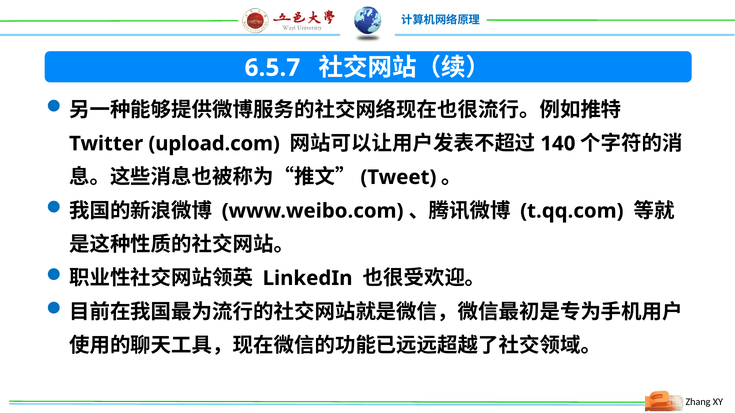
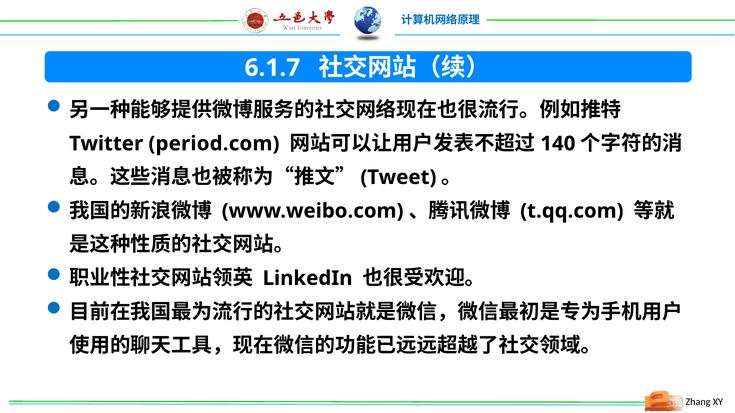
6.5.7: 6.5.7 -> 6.1.7 (272, 68)
upload.com: upload.com -> period.com (214, 144)
